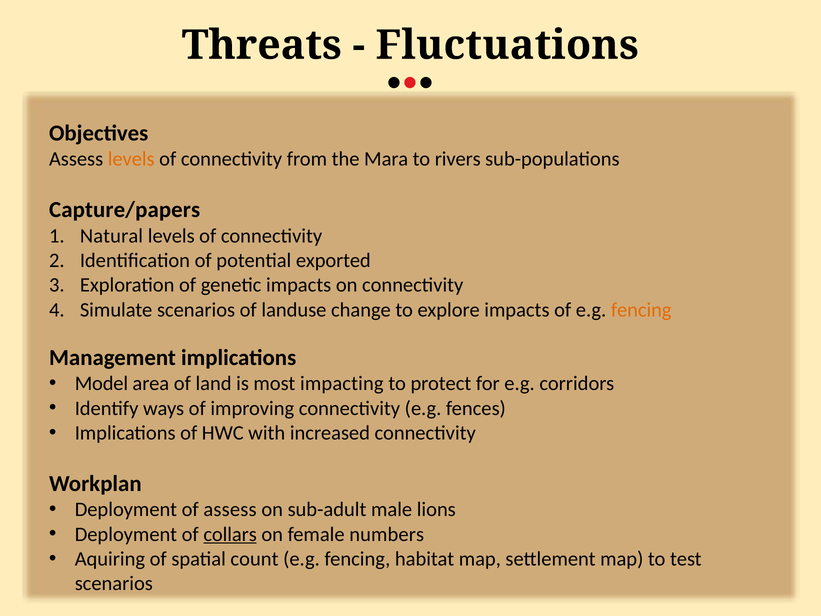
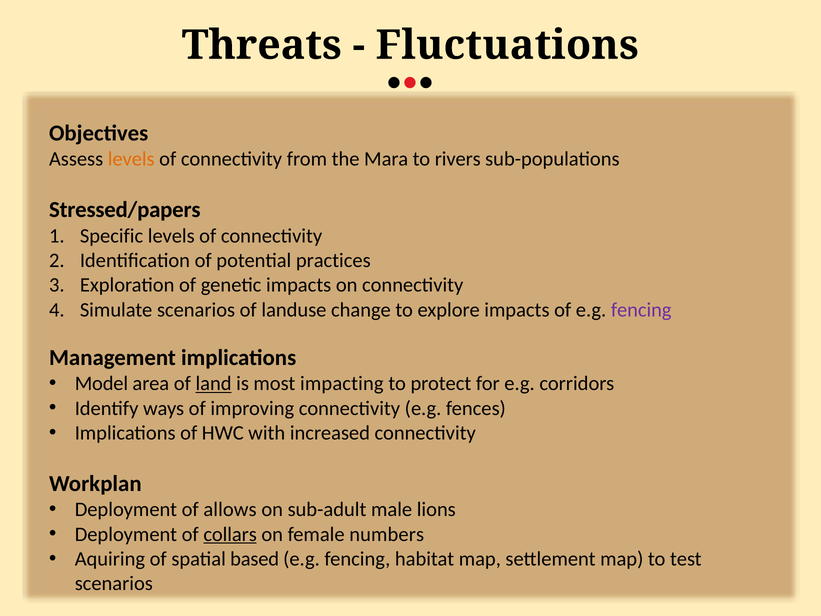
Capture/papers: Capture/papers -> Stressed/papers (125, 210)
Natural: Natural -> Specific (112, 236)
exported: exported -> practices (333, 260)
fencing colour: orange -> purple (641, 310)
land underline: none -> present (214, 383)
of assess: assess -> allows (230, 509)
count: count -> based (255, 559)
